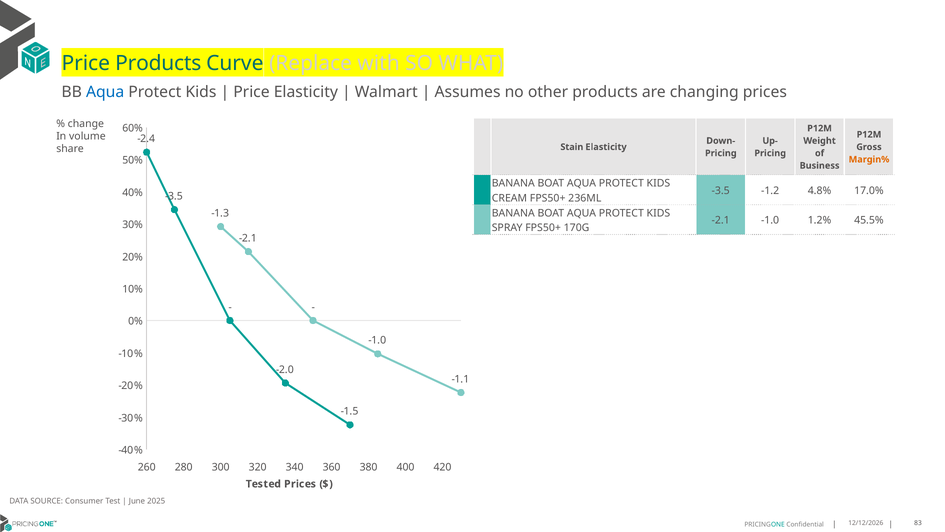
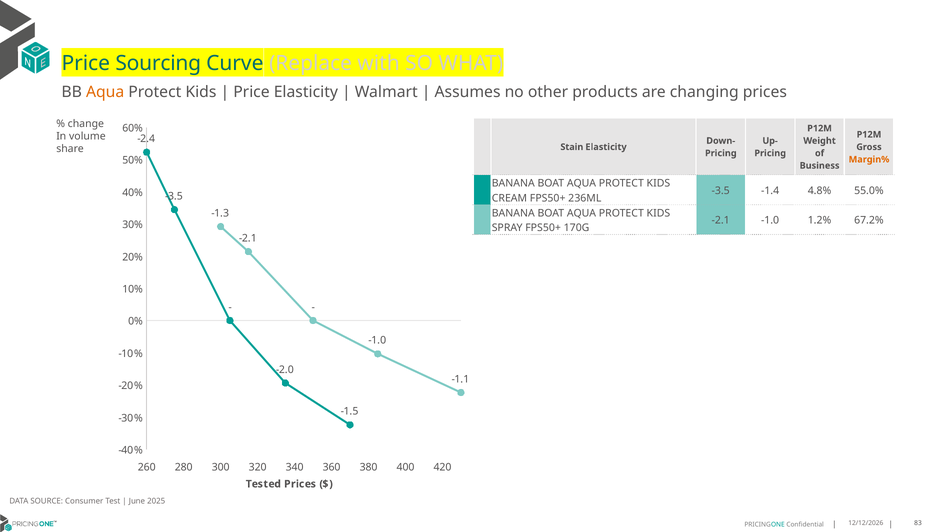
Price Products: Products -> Sourcing (158, 64)
Aqua colour: blue -> orange (105, 92)
-1.2: -1.2 -> -1.4 (770, 190)
17.0%: 17.0% -> 55.0% (869, 190)
45.5%: 45.5% -> 67.2% (869, 220)
